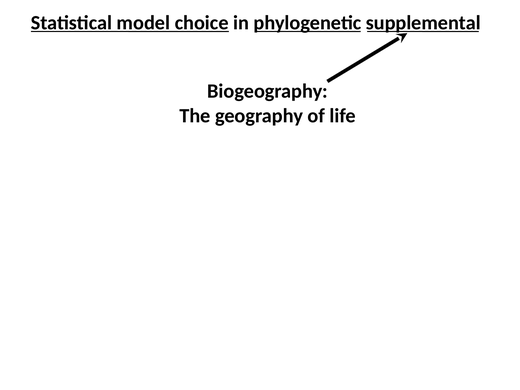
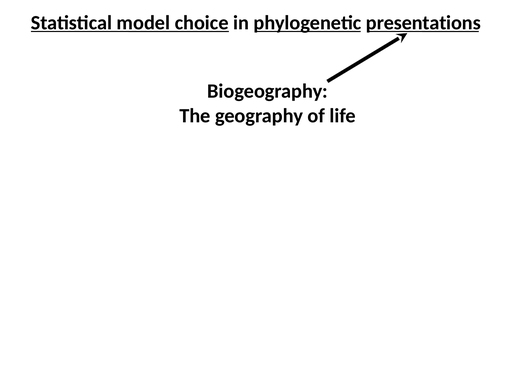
supplemental: supplemental -> presentations (423, 23)
